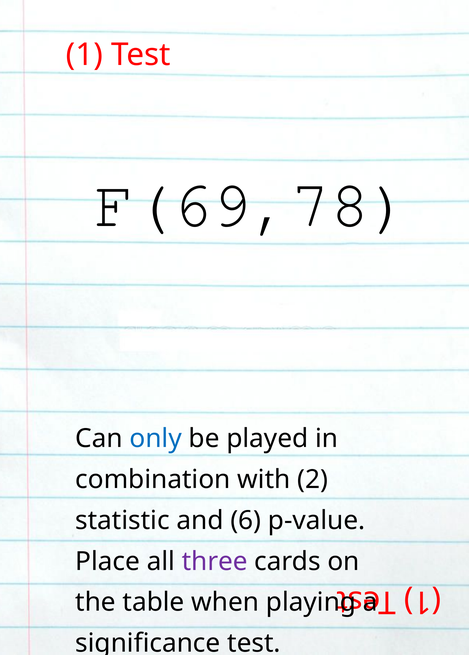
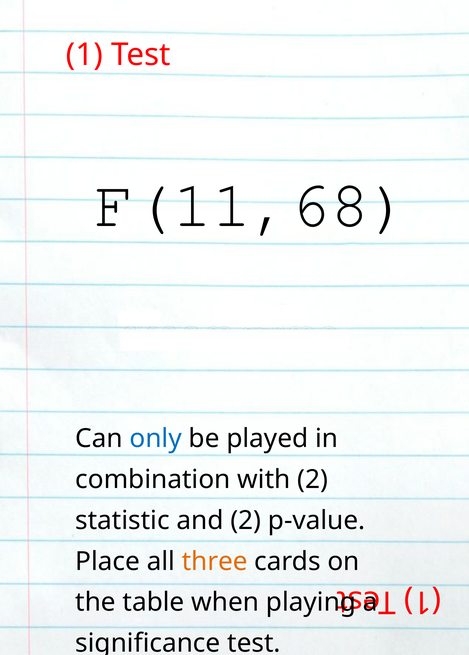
F(69,78: F(69,78 -> F(11,68 (252, 205)
and 6: 6 -> 2 (246, 520)
three colour: purple -> orange (215, 561)
